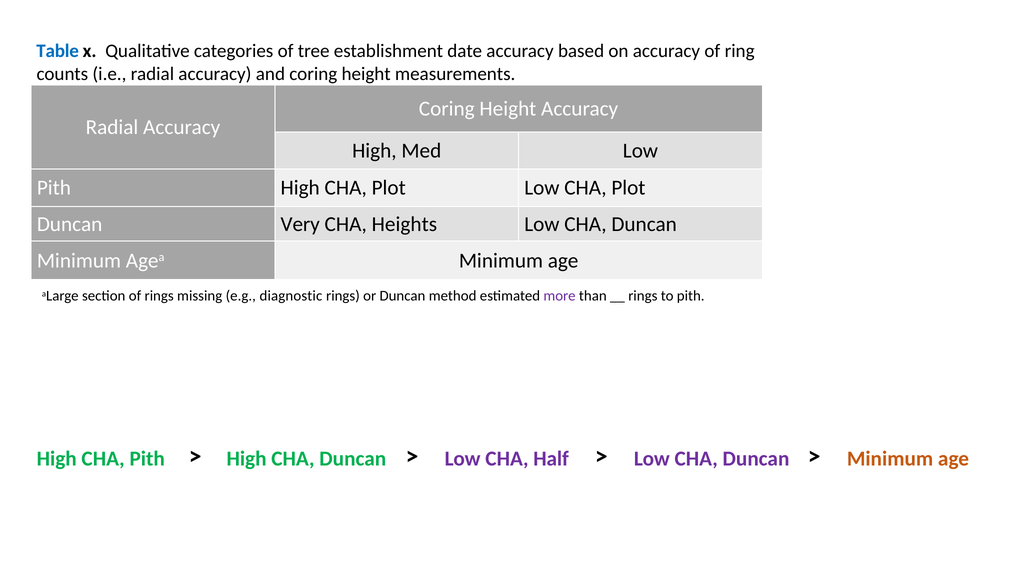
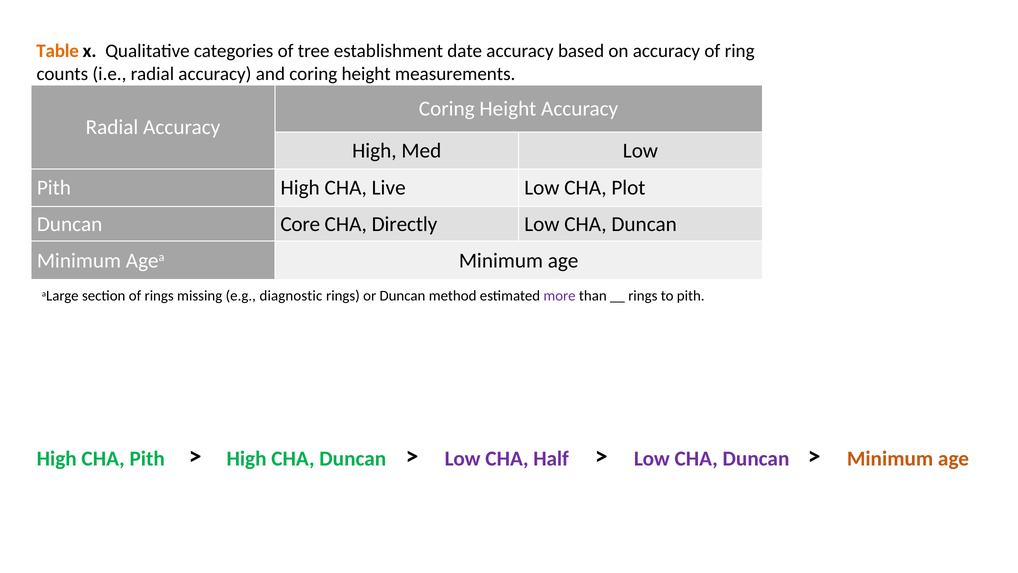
Table colour: blue -> orange (58, 51)
High CHA Plot: Plot -> Live (389, 188)
Very: Very -> Core (300, 224)
Heights: Heights -> Directly (404, 224)
